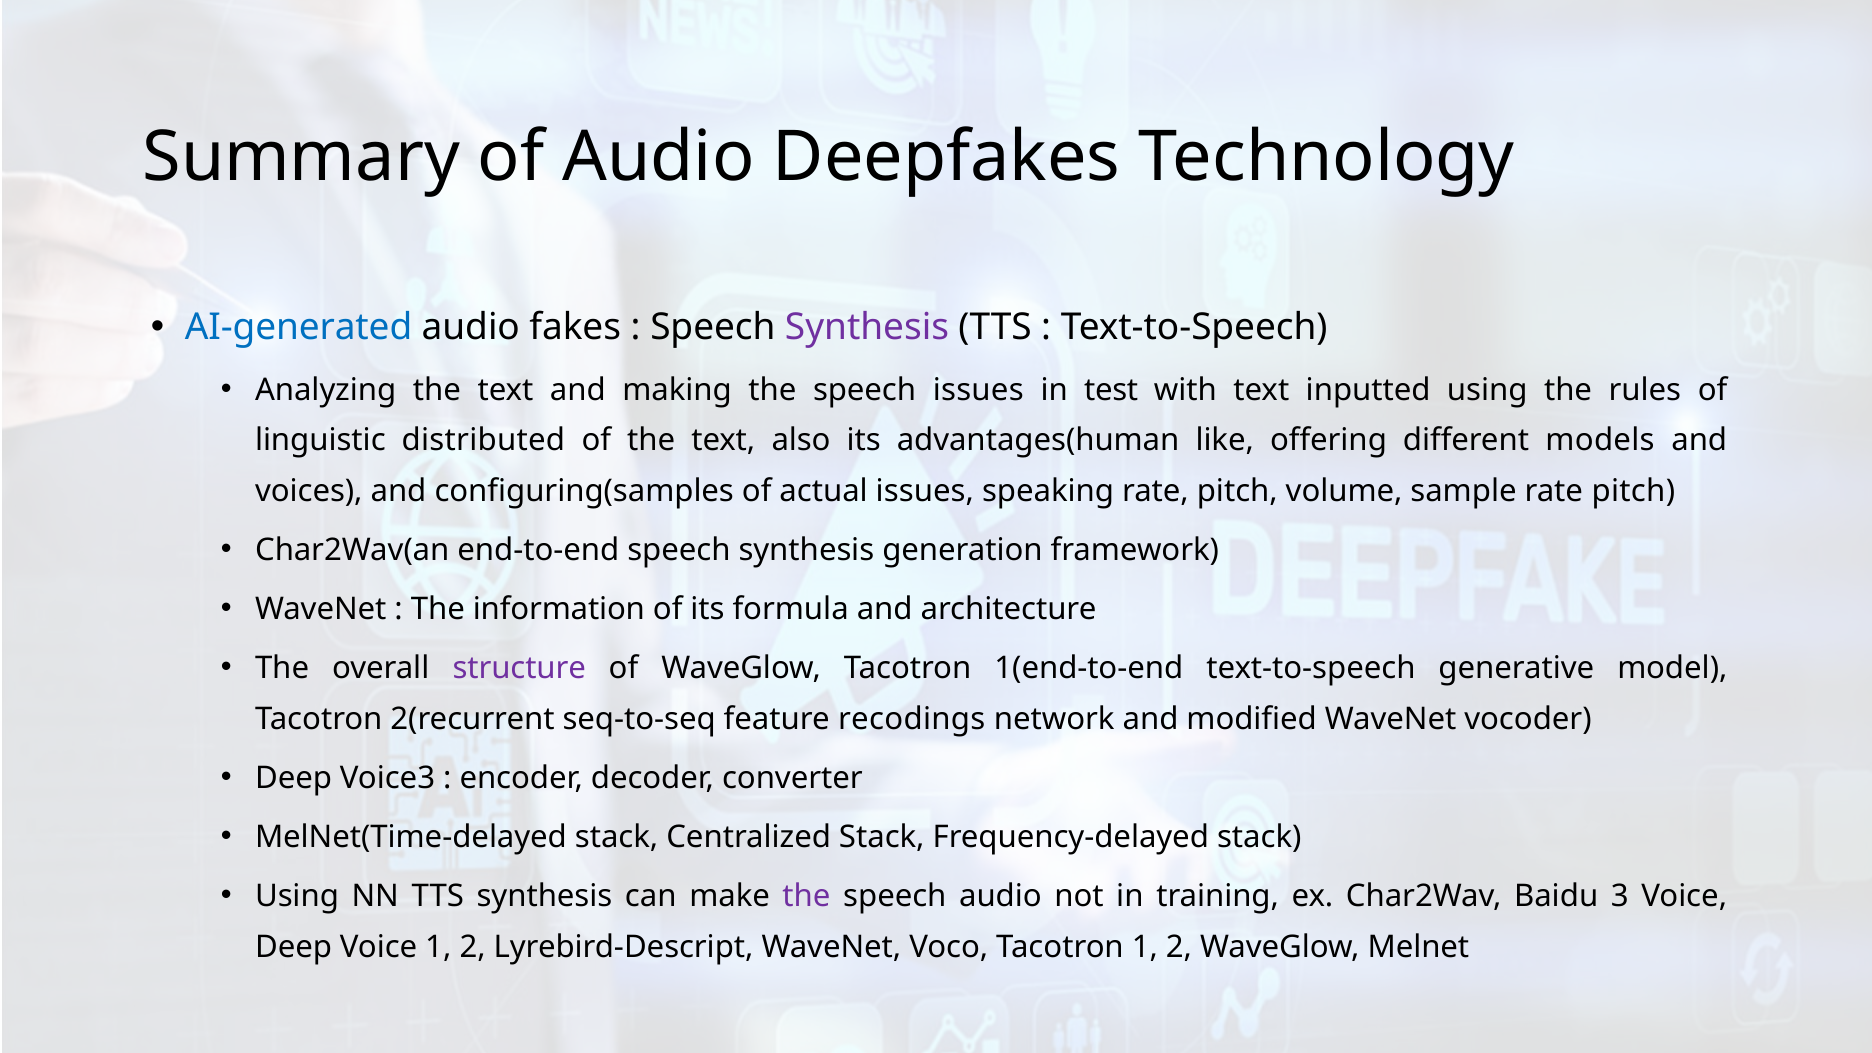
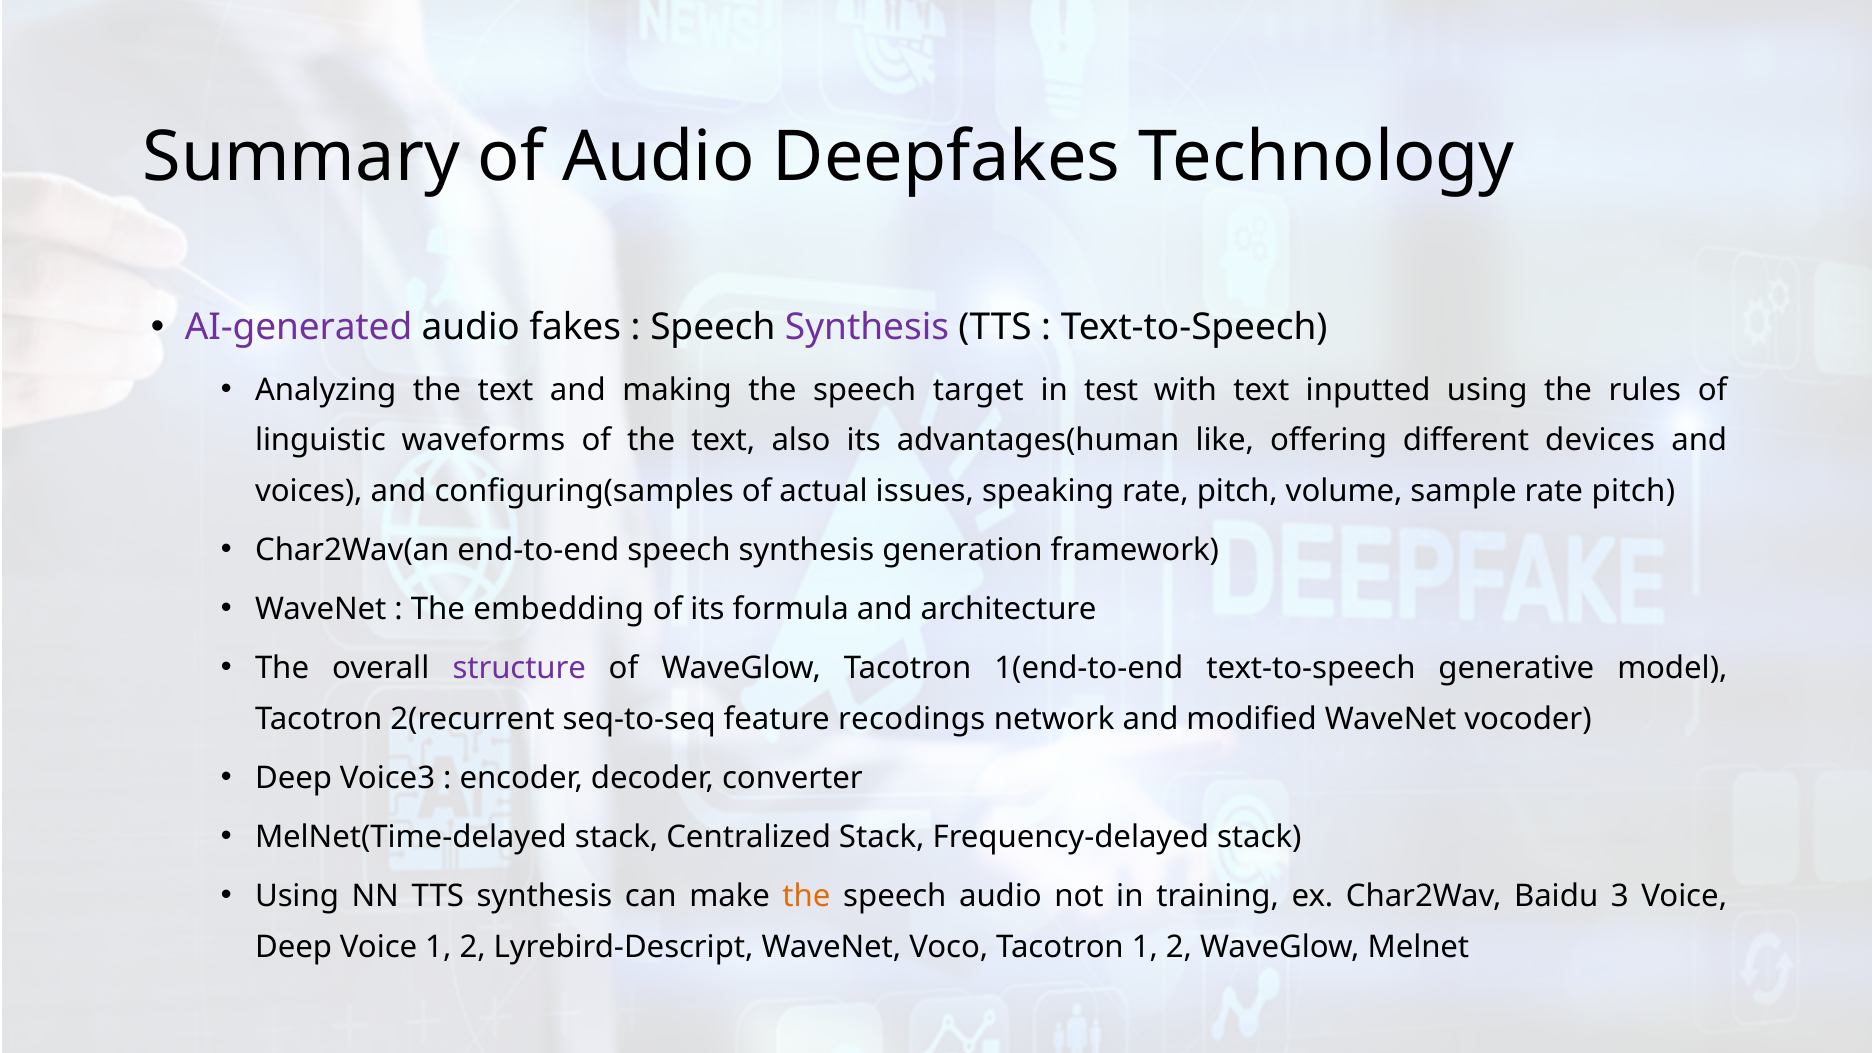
AI-generated colour: blue -> purple (299, 328)
speech issues: issues -> target (978, 390)
distributed: distributed -> waveforms (483, 440)
models: models -> devices (1600, 440)
information: information -> embedding (559, 609)
the colour: purple -> orange (806, 897)
